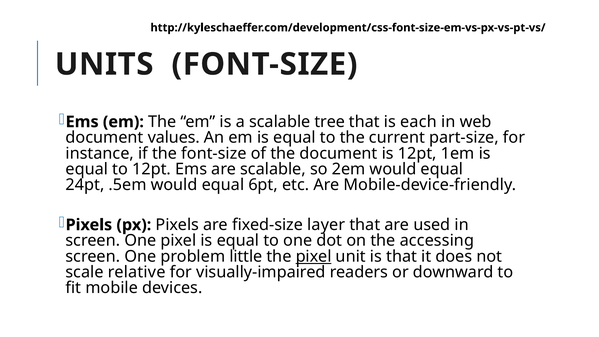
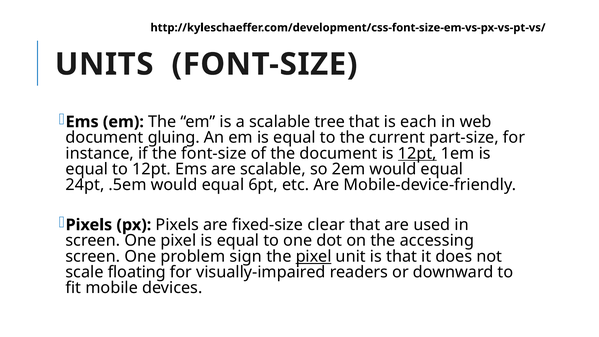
values: values -> gluing (174, 138)
12pt underline: none -> present (417, 153)
layer: layer -> clear (326, 225)
little: little -> sign (246, 256)
relative: relative -> floating (137, 272)
